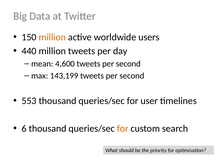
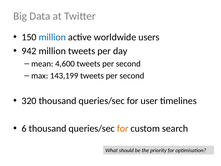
million colour: orange -> blue (52, 37)
440: 440 -> 942 (29, 51)
553: 553 -> 320 (29, 101)
